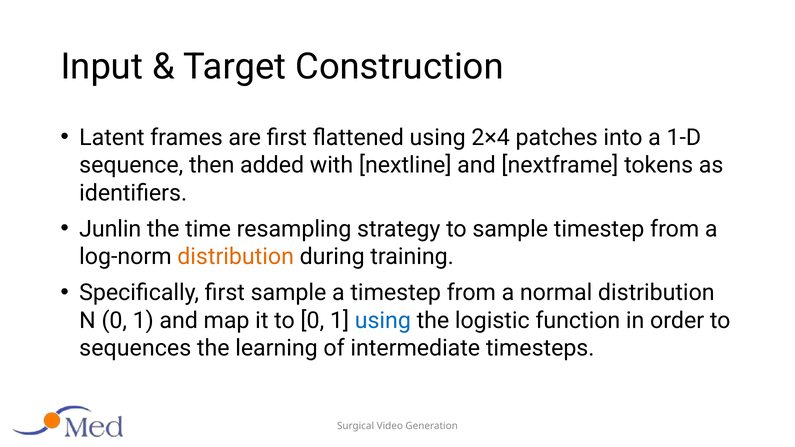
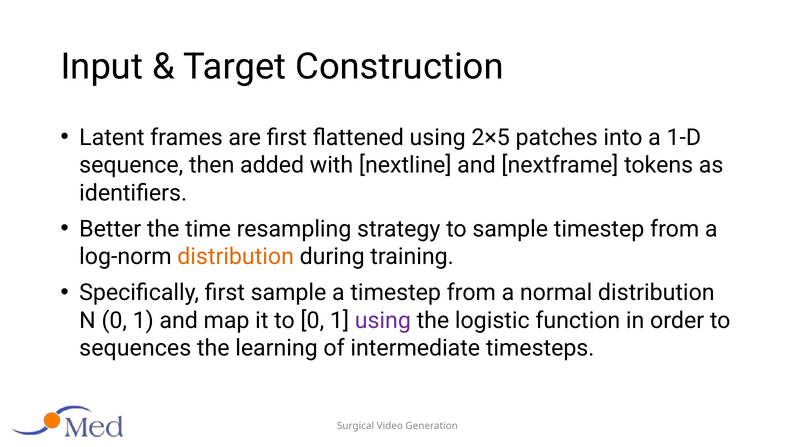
2×4: 2×4 -> 2×5 (491, 138)
Junlin: Junlin -> Better (110, 229)
using colour: blue -> purple (383, 321)
